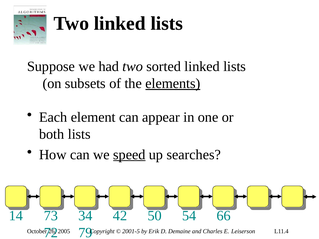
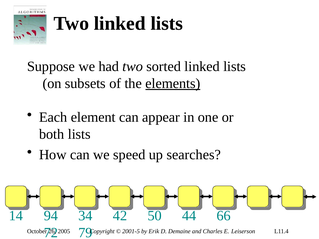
speed underline: present -> none (129, 155)
73: 73 -> 94 (51, 216)
54: 54 -> 44 (189, 216)
